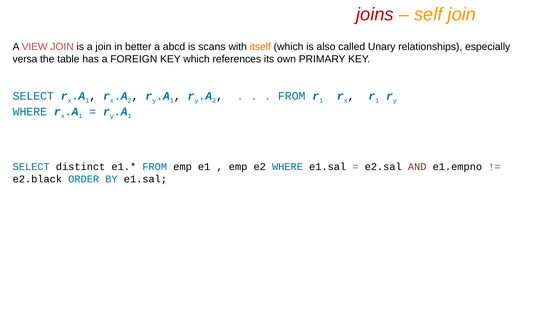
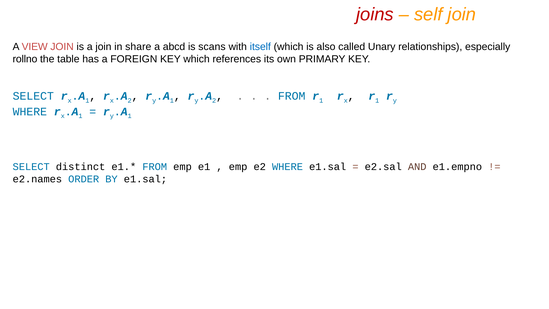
better: better -> share (138, 47)
itself colour: orange -> blue (260, 47)
versa: versa -> rollno (25, 59)
e2.black: e2.black -> e2.names (37, 179)
